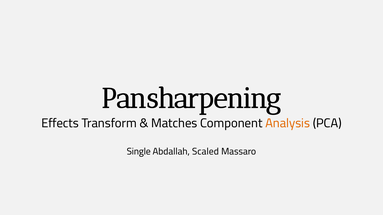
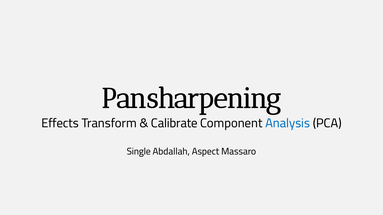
Matches: Matches -> Calibrate (174, 123)
Analysis colour: orange -> blue (288, 123)
Scaled: Scaled -> Aspect (206, 152)
